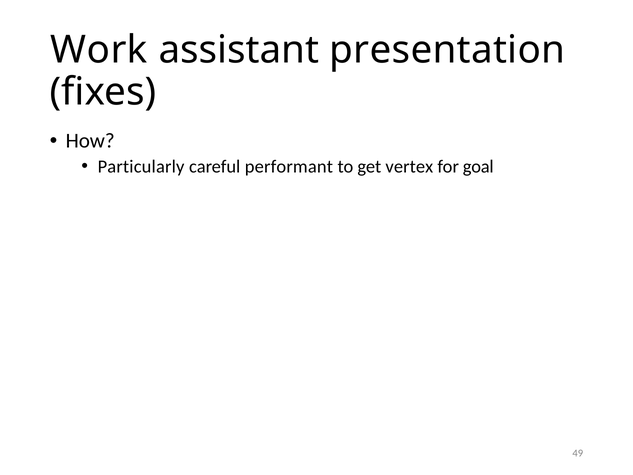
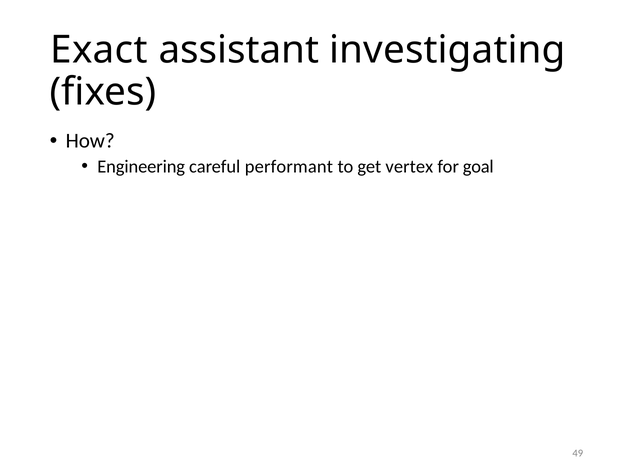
Work: Work -> Exact (99, 50)
presentation: presentation -> investigating (447, 50)
Particularly: Particularly -> Engineering (141, 167)
